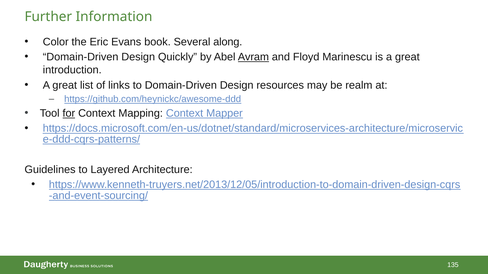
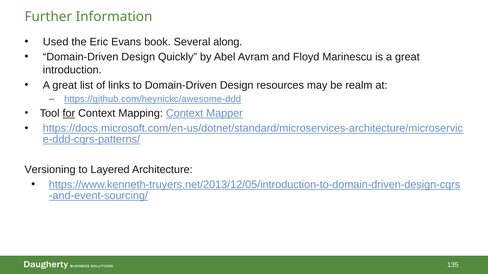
Color: Color -> Used (56, 42)
Avram underline: present -> none (253, 57)
Guidelines: Guidelines -> Versioning (50, 170)
